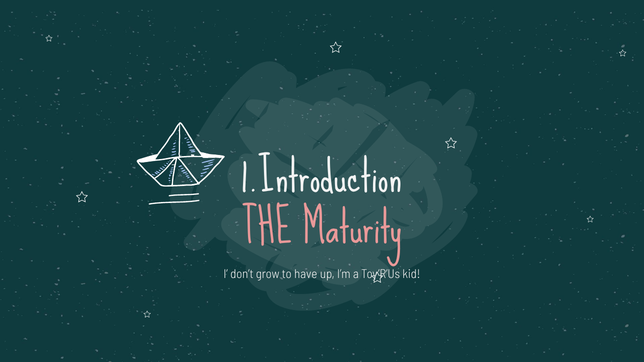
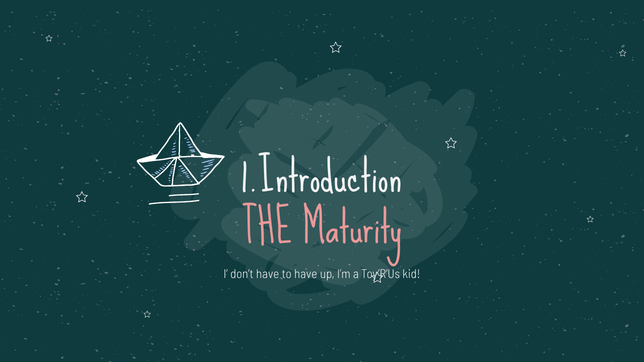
don’t grow: grow -> have (268, 274)
